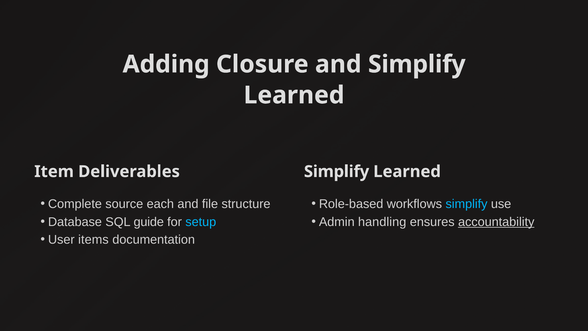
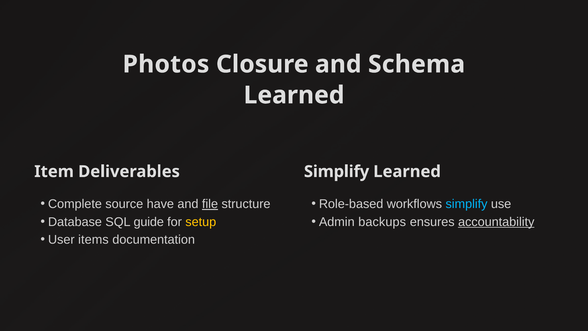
Adding: Adding -> Photos (166, 64)
and Simplify: Simplify -> Schema (417, 64)
each: each -> have (160, 204)
file underline: none -> present (210, 204)
handling: handling -> backups (382, 222)
setup colour: light blue -> yellow (201, 222)
